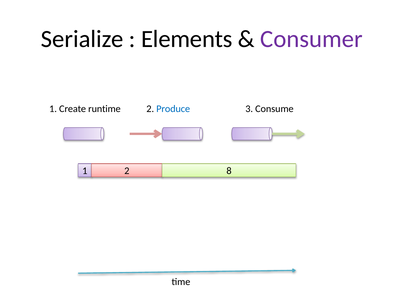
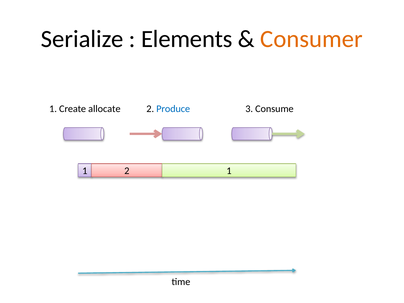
Consumer colour: purple -> orange (311, 39)
runtime: runtime -> allocate (104, 109)
2 8: 8 -> 1 (229, 171)
